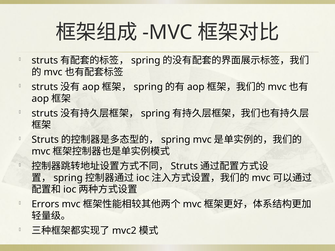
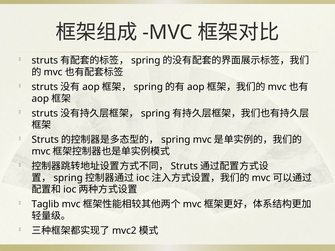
Errors: Errors -> Taglib (45, 204)
